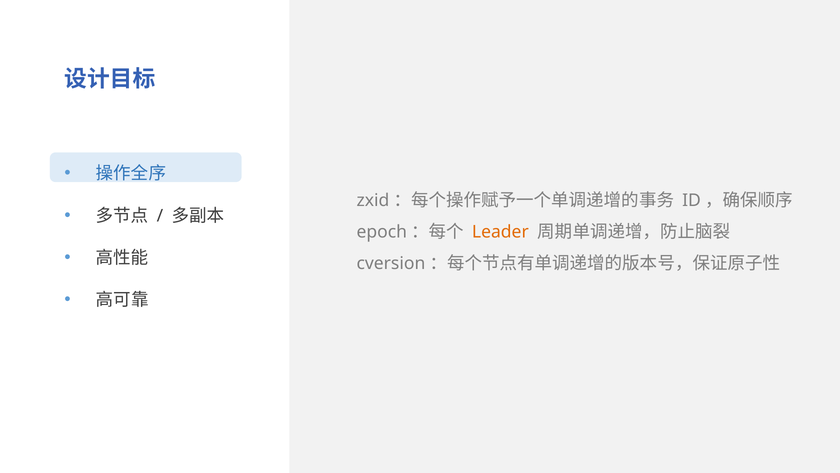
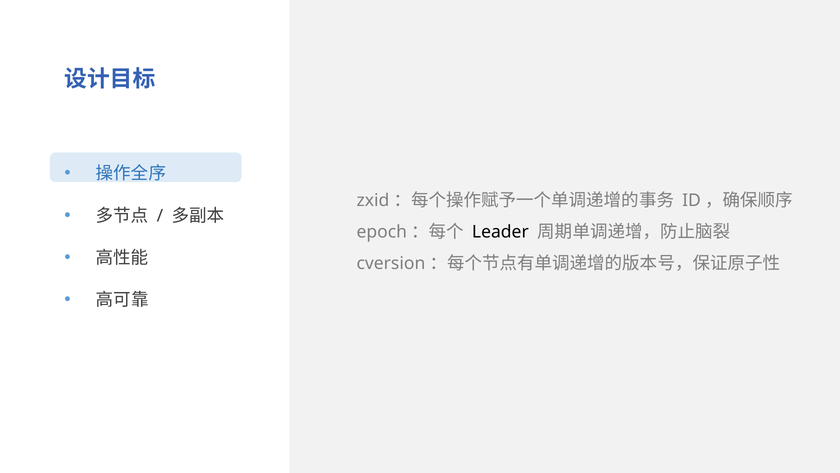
Leader colour: orange -> black (500, 232)
